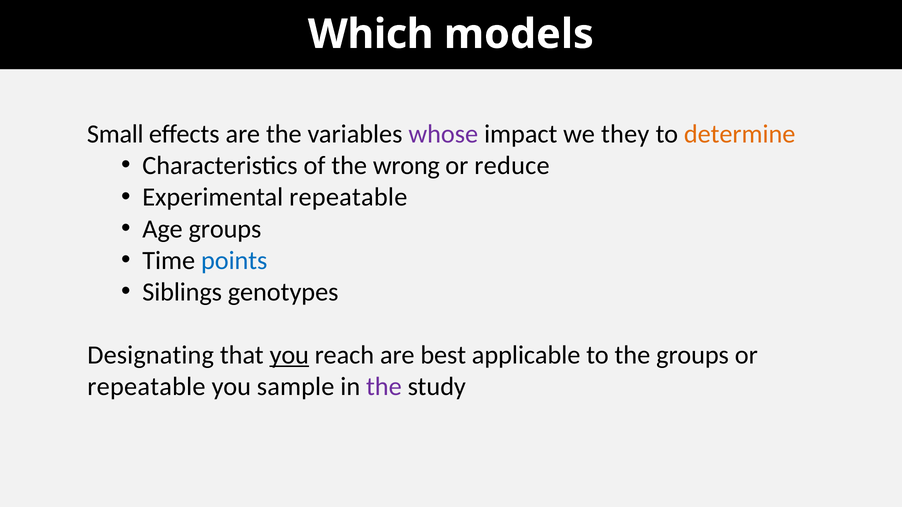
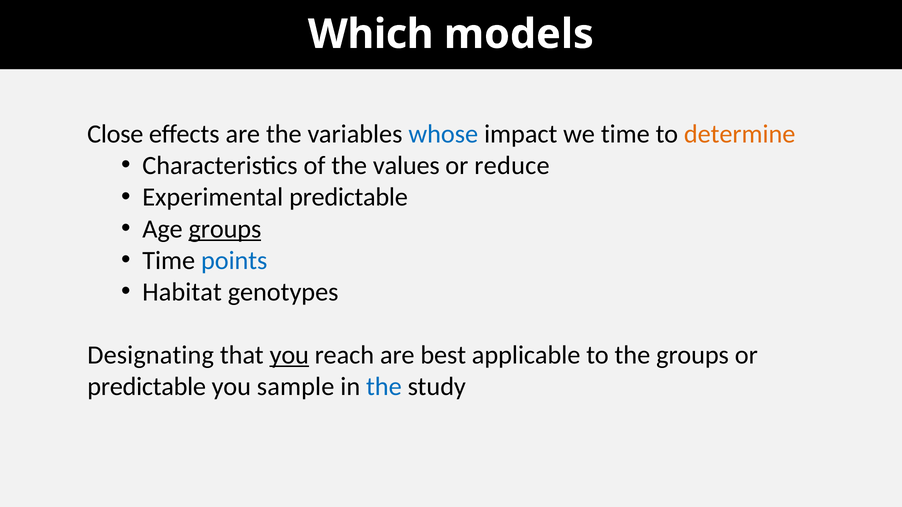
Small: Small -> Close (115, 134)
whose colour: purple -> blue (443, 134)
we they: they -> time (625, 134)
wrong: wrong -> values (406, 166)
Experimental repeatable: repeatable -> predictable (348, 197)
groups underline: none -> present (225, 229)
Siblings: Siblings -> Habitat (182, 292)
repeatable: repeatable -> predictable (147, 387)
the colour: purple -> blue (384, 387)
